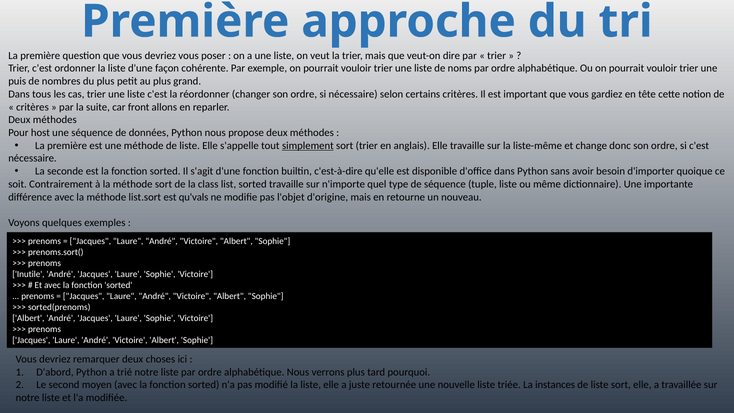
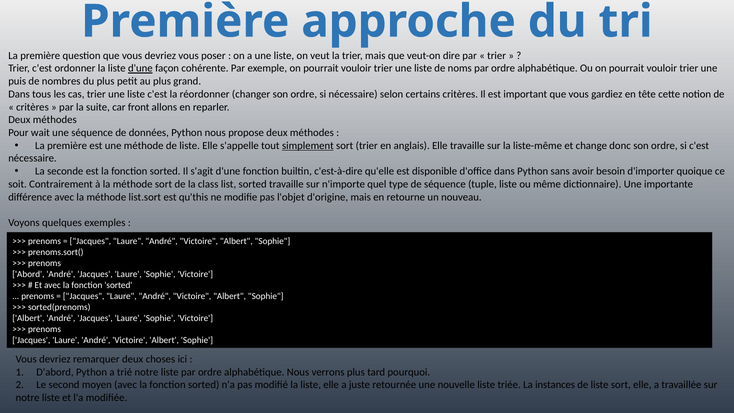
d'une underline: none -> present (140, 68)
host: host -> wait (40, 133)
qu'vals: qu'vals -> qu'this (194, 197)
Inutile: Inutile -> Abord (28, 274)
